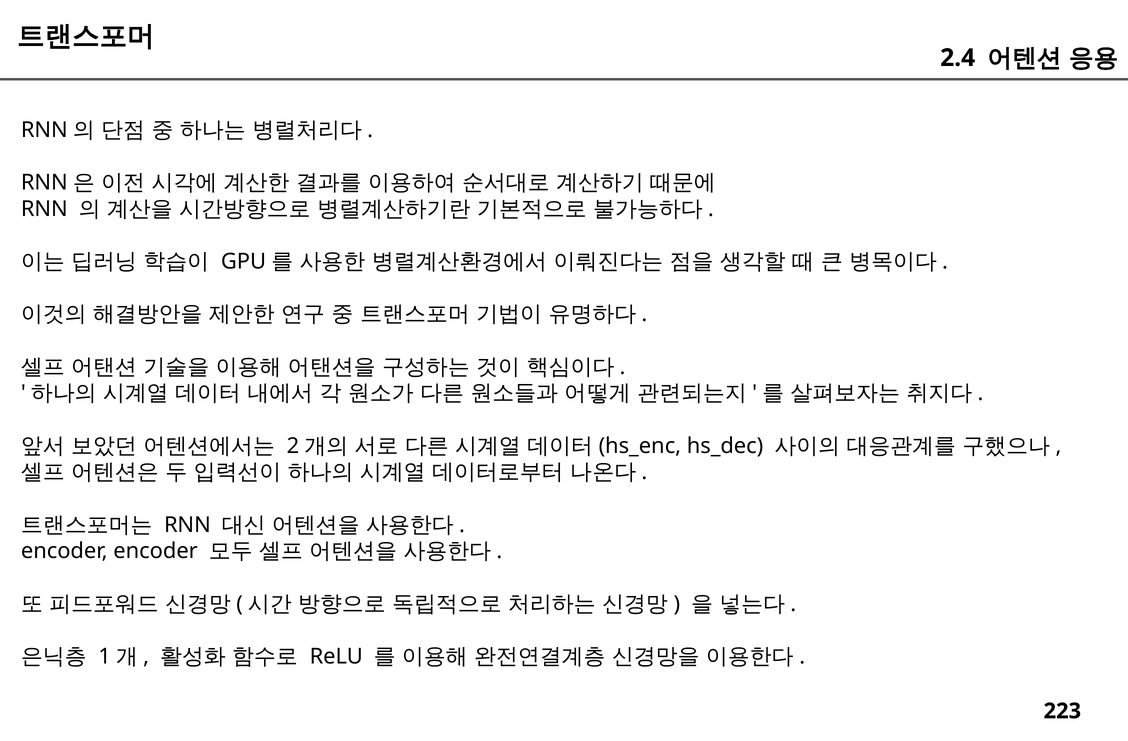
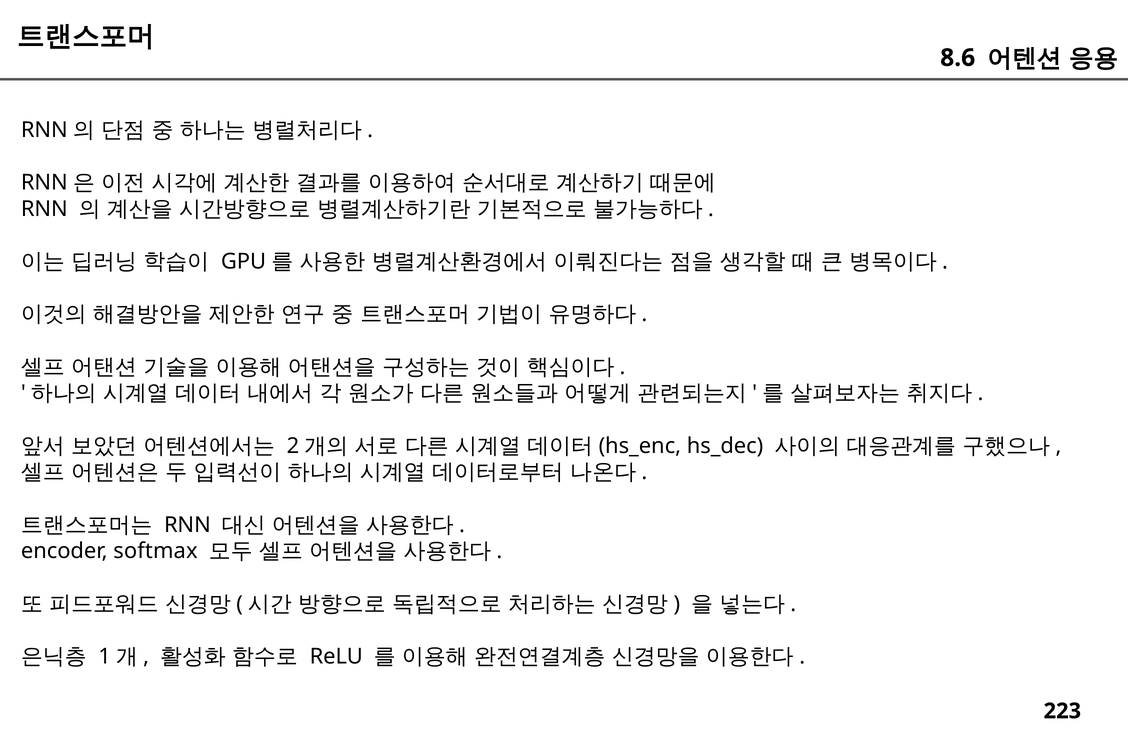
2.4: 2.4 -> 8.6 (958, 58)
encoder encoder: encoder -> softmax (155, 551)
